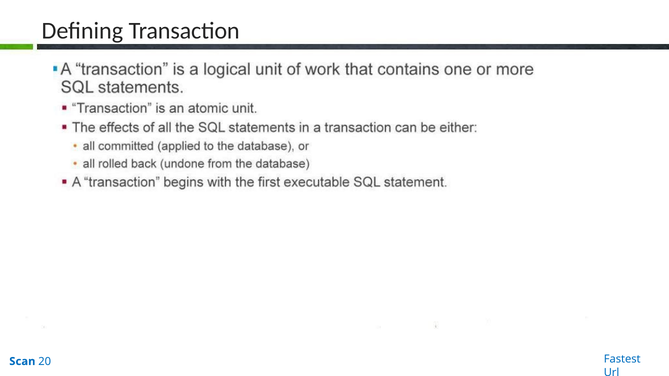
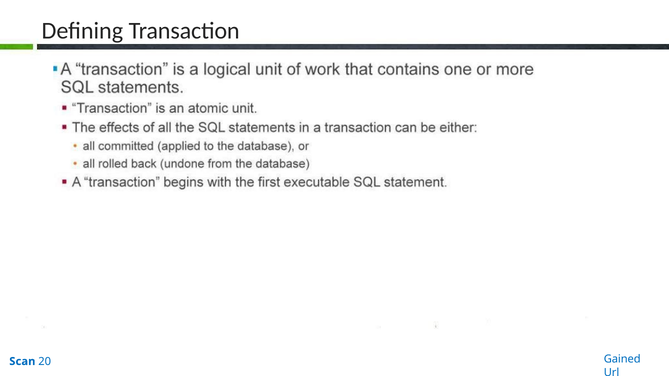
Fastest: Fastest -> Gained (622, 359)
